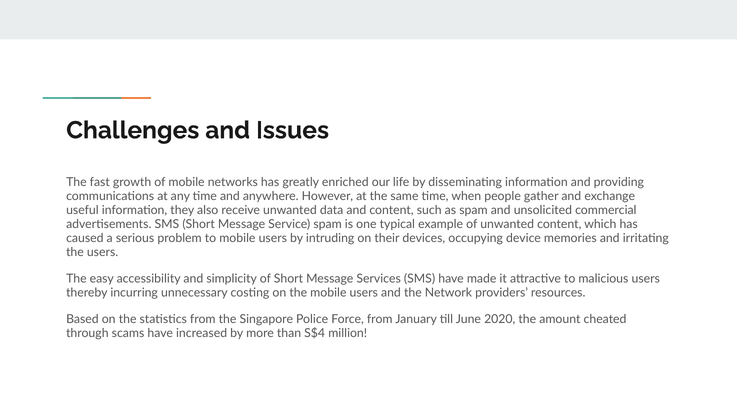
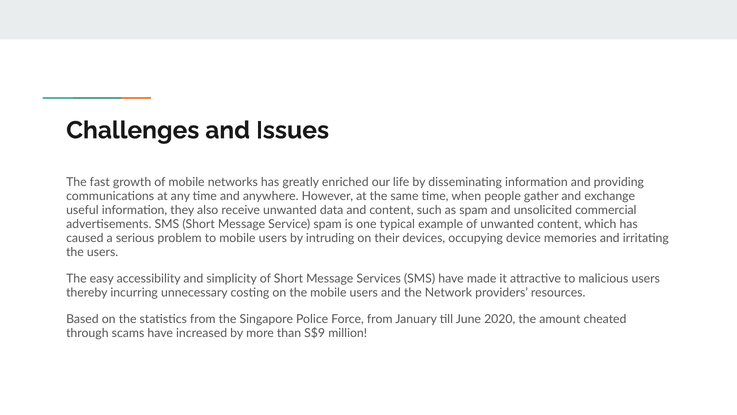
S$4: S$4 -> S$9 (315, 333)
